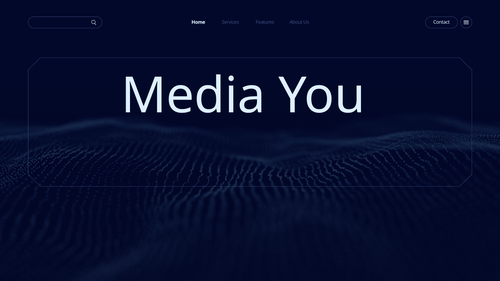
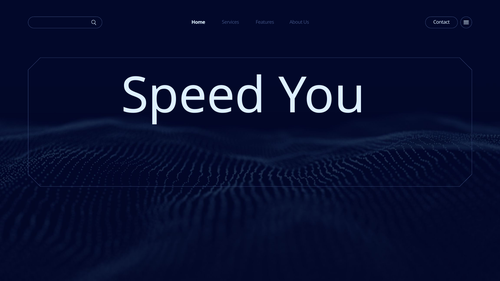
Media: Media -> Speed (193, 96)
